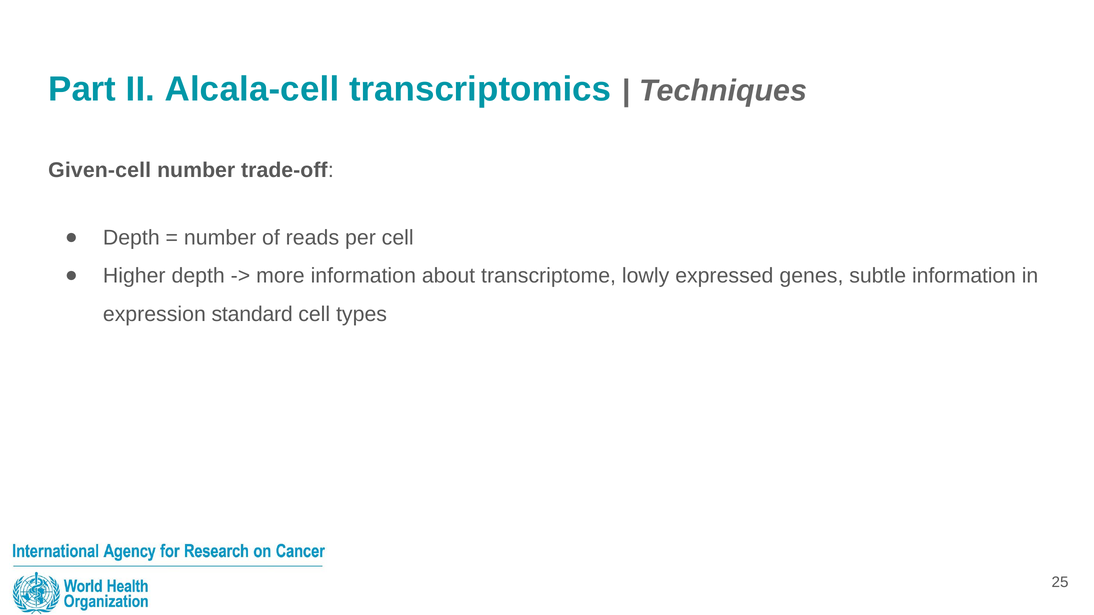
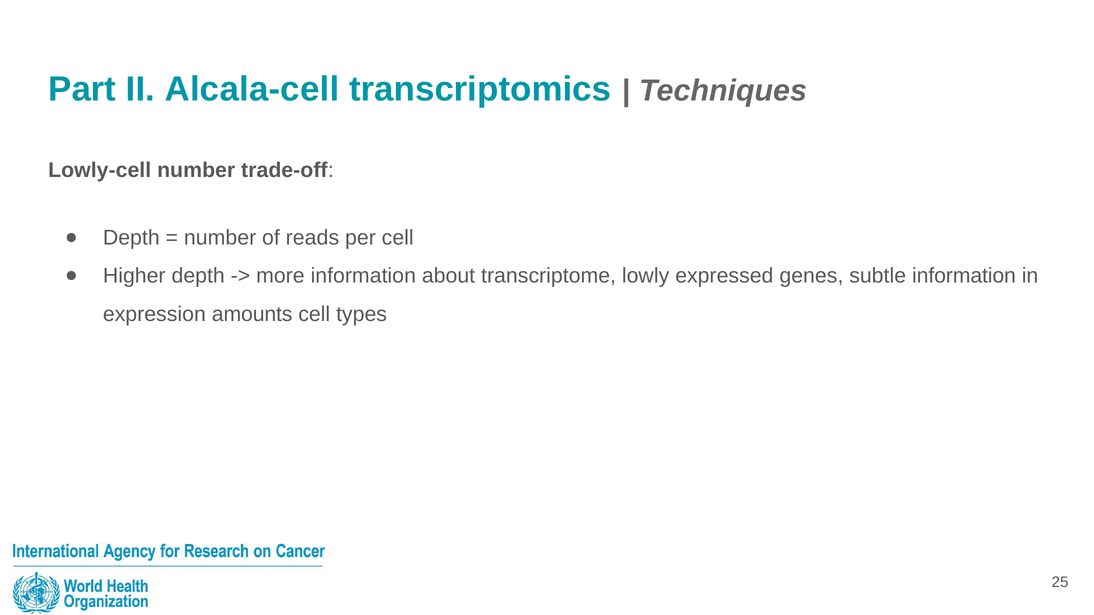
Given-cell: Given-cell -> Lowly-cell (100, 170)
standard: standard -> amounts (252, 314)
